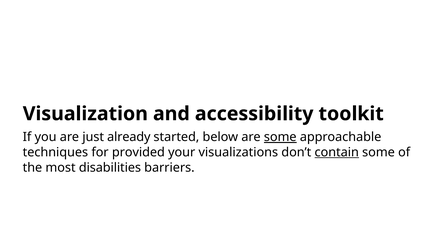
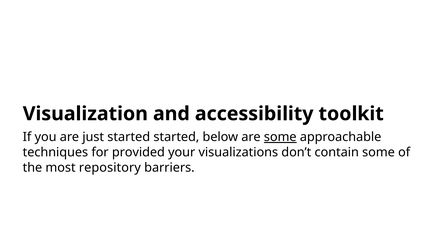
just already: already -> started (129, 137)
contain underline: present -> none (337, 152)
disabilities: disabilities -> repository (110, 167)
